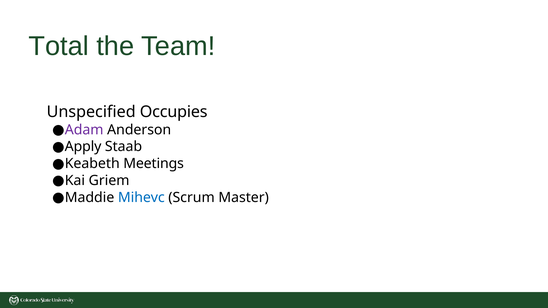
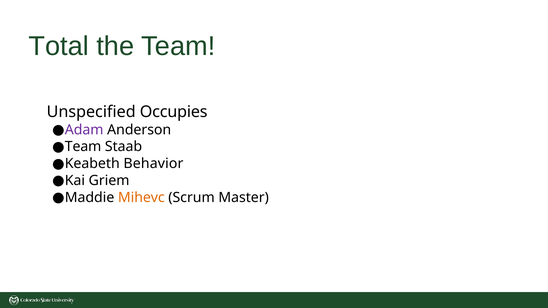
Apply: Apply -> Team (83, 147)
Meetings: Meetings -> Behavior (153, 164)
Mihevc colour: blue -> orange (141, 198)
